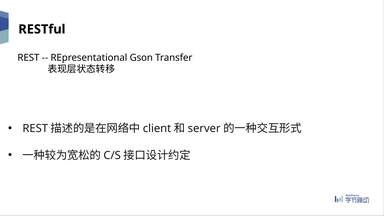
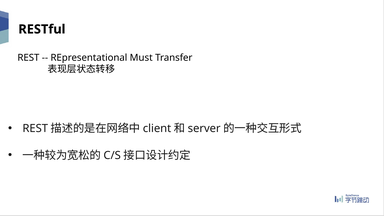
Gson: Gson -> Must (141, 58)
